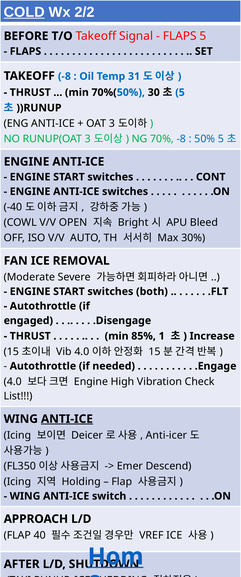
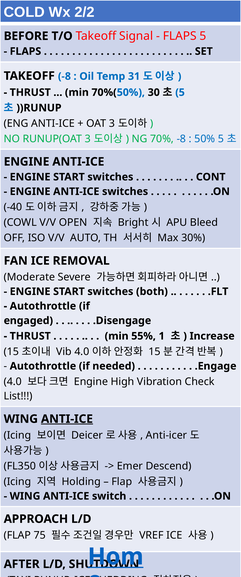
COLD underline: present -> none (24, 12)
85%: 85% -> 55% (144, 336)
40: 40 -> 75 (40, 535)
